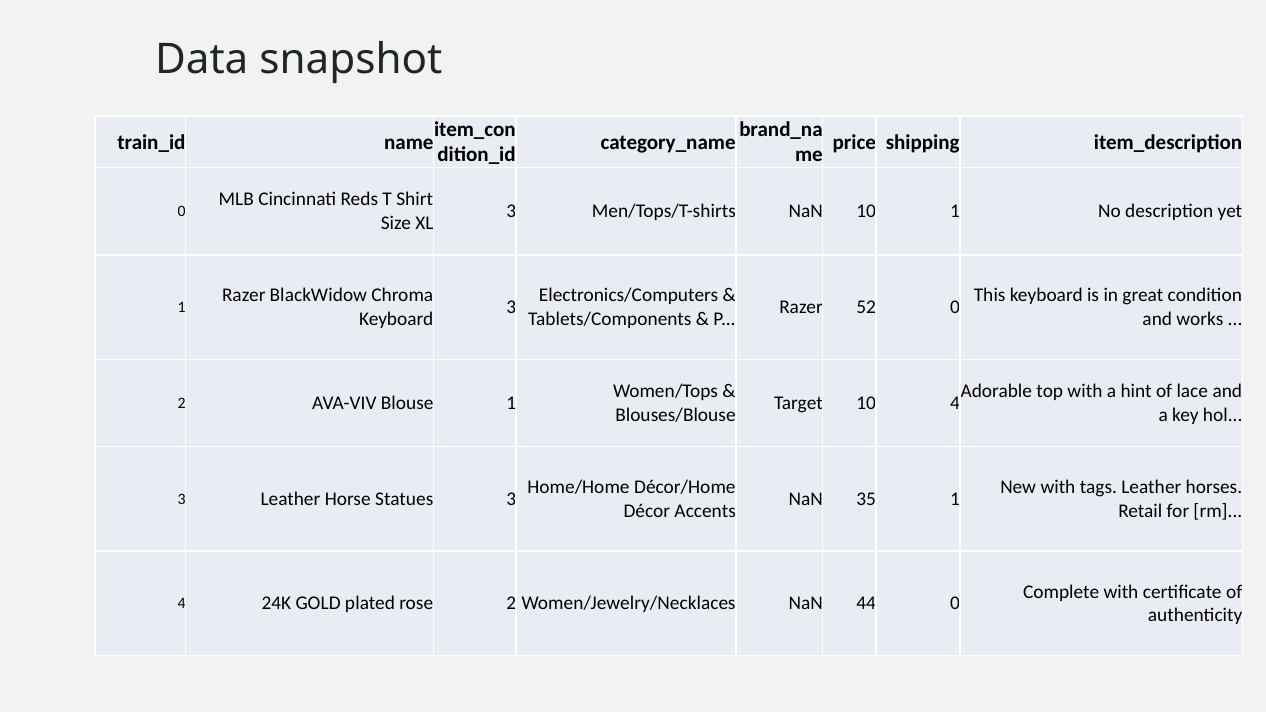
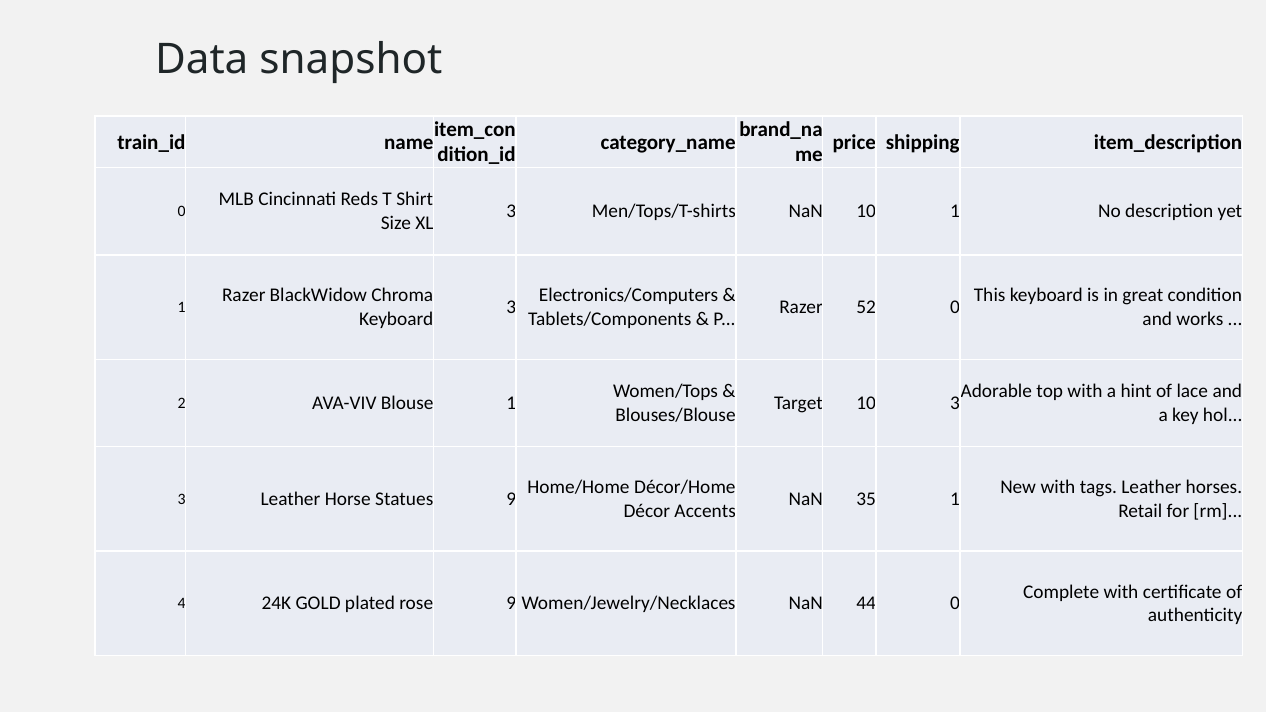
10 4: 4 -> 3 (955, 403)
Statues 3: 3 -> 9 (511, 499)
rose 2: 2 -> 9 (511, 604)
